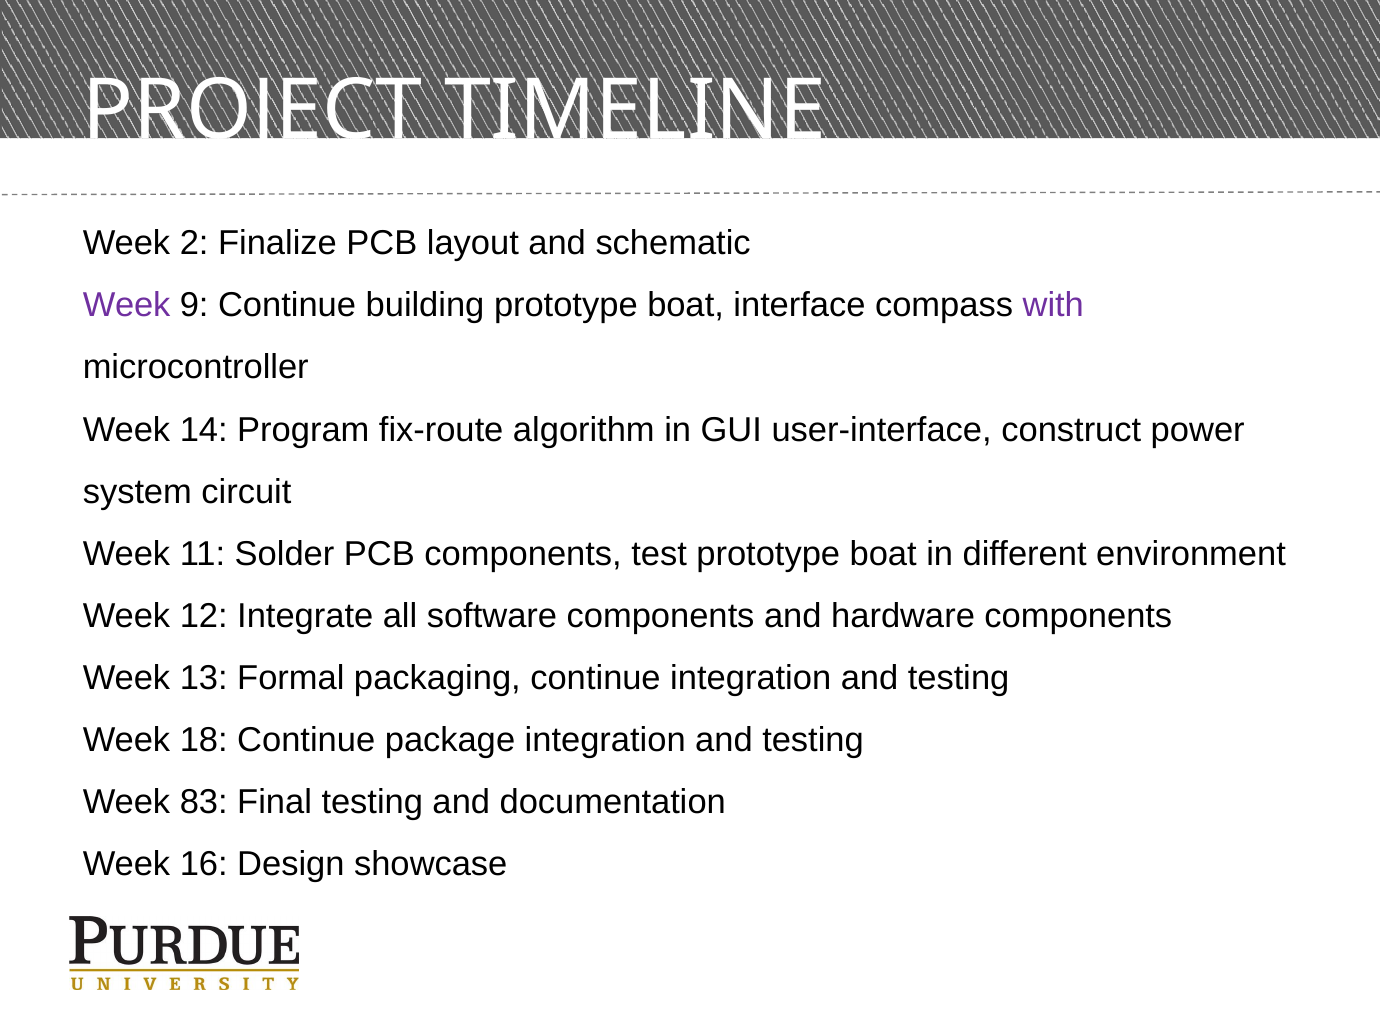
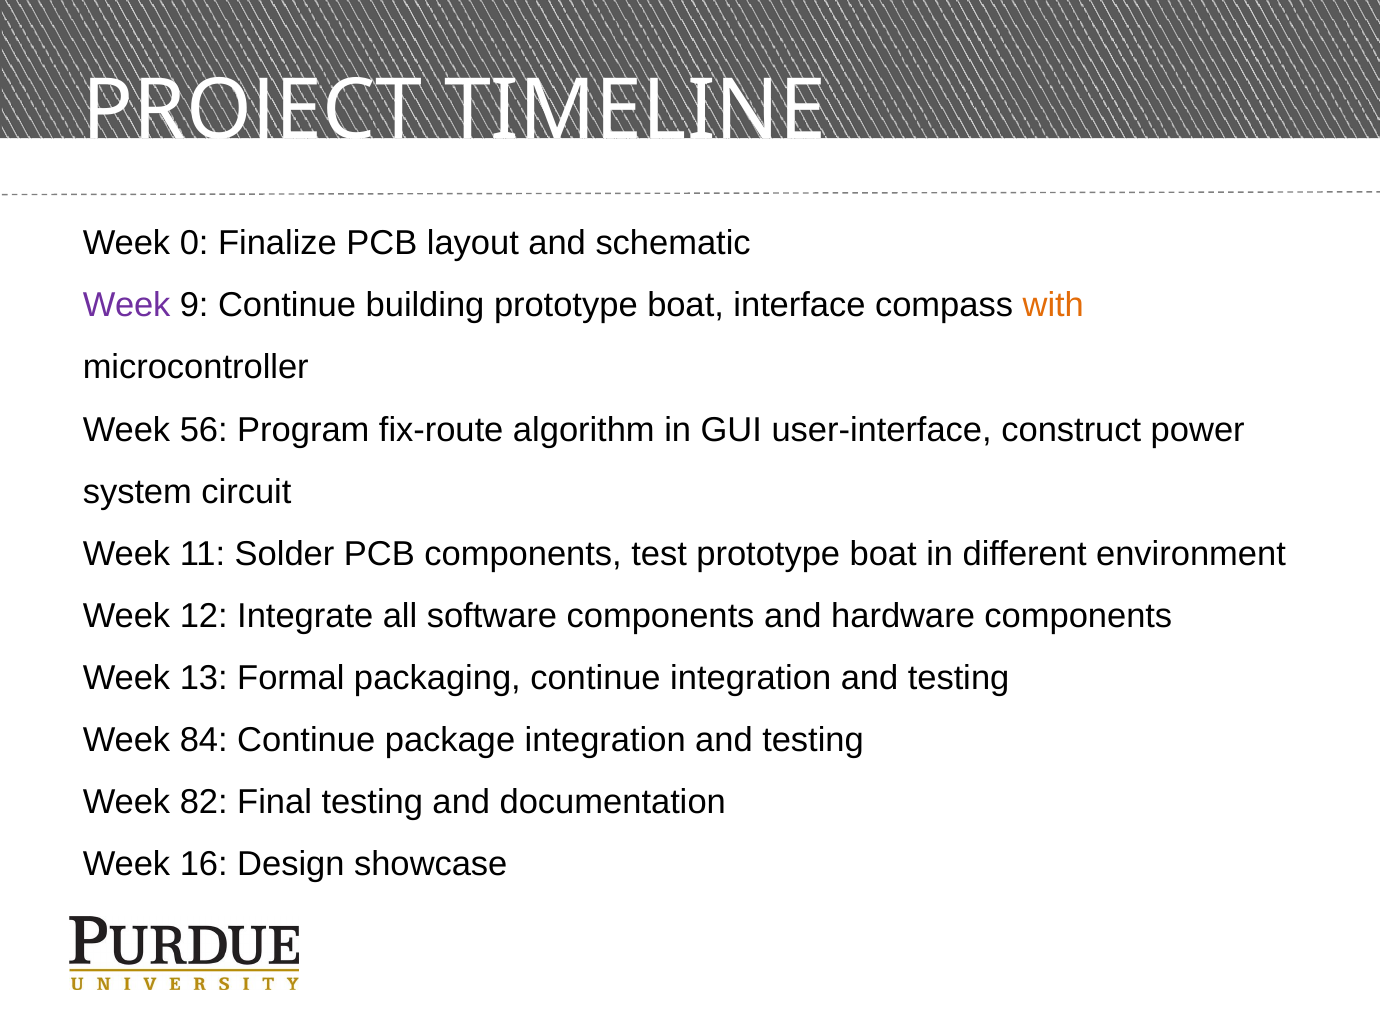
2: 2 -> 0 (194, 243)
with colour: purple -> orange (1053, 305)
14: 14 -> 56 (204, 430)
18: 18 -> 84 (204, 740)
83: 83 -> 82 (204, 802)
